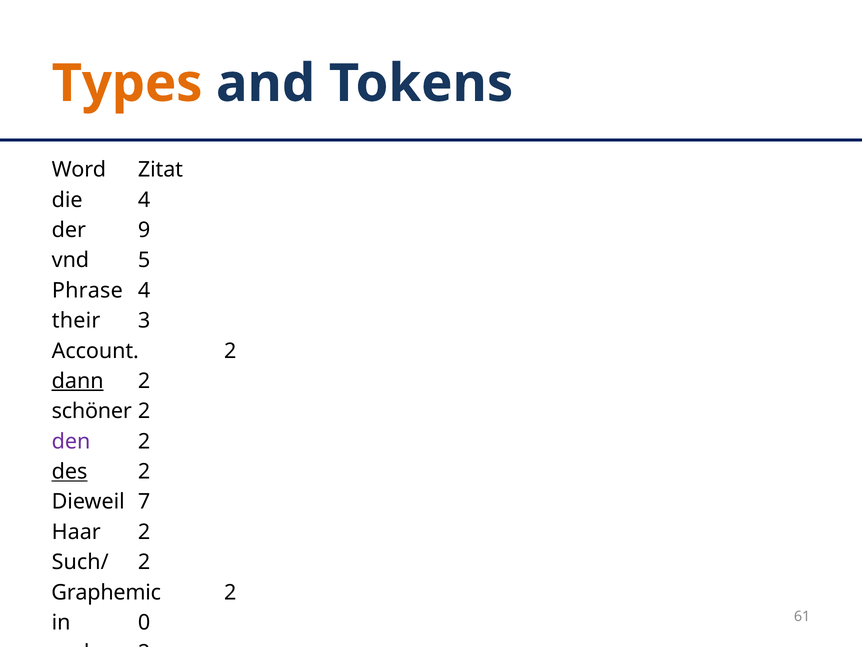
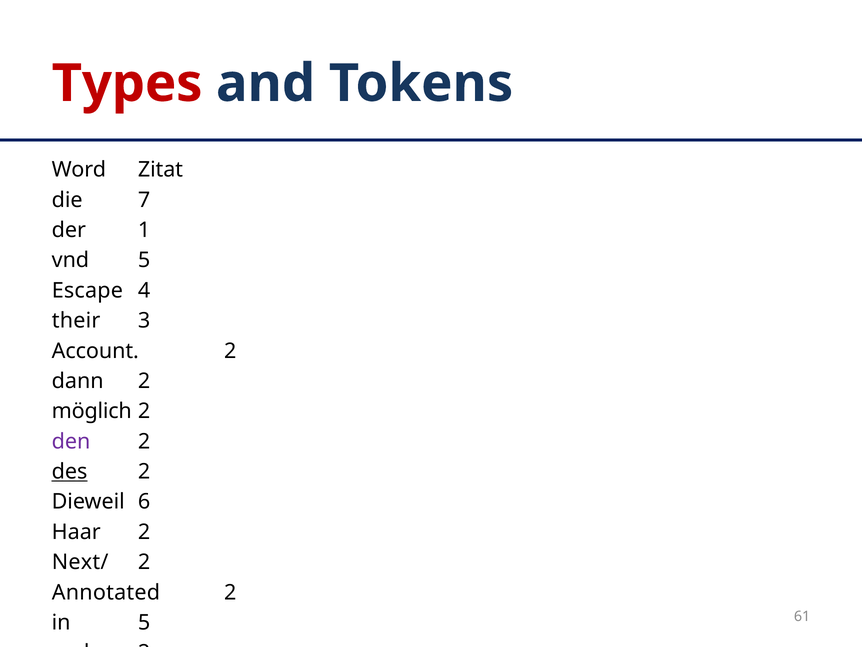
Types colour: orange -> red (127, 83)
die 4: 4 -> 7 (144, 200)
der 9: 9 -> 1 (144, 230)
Phrase: Phrase -> Escape (87, 290)
dann underline: present -> none (78, 381)
schöner: schöner -> möglich (92, 411)
7: 7 -> 6 (144, 501)
Such/: Such/ -> Next/ (80, 562)
Graphemic: Graphemic -> Annotated (106, 592)
in 0: 0 -> 5 (144, 622)
